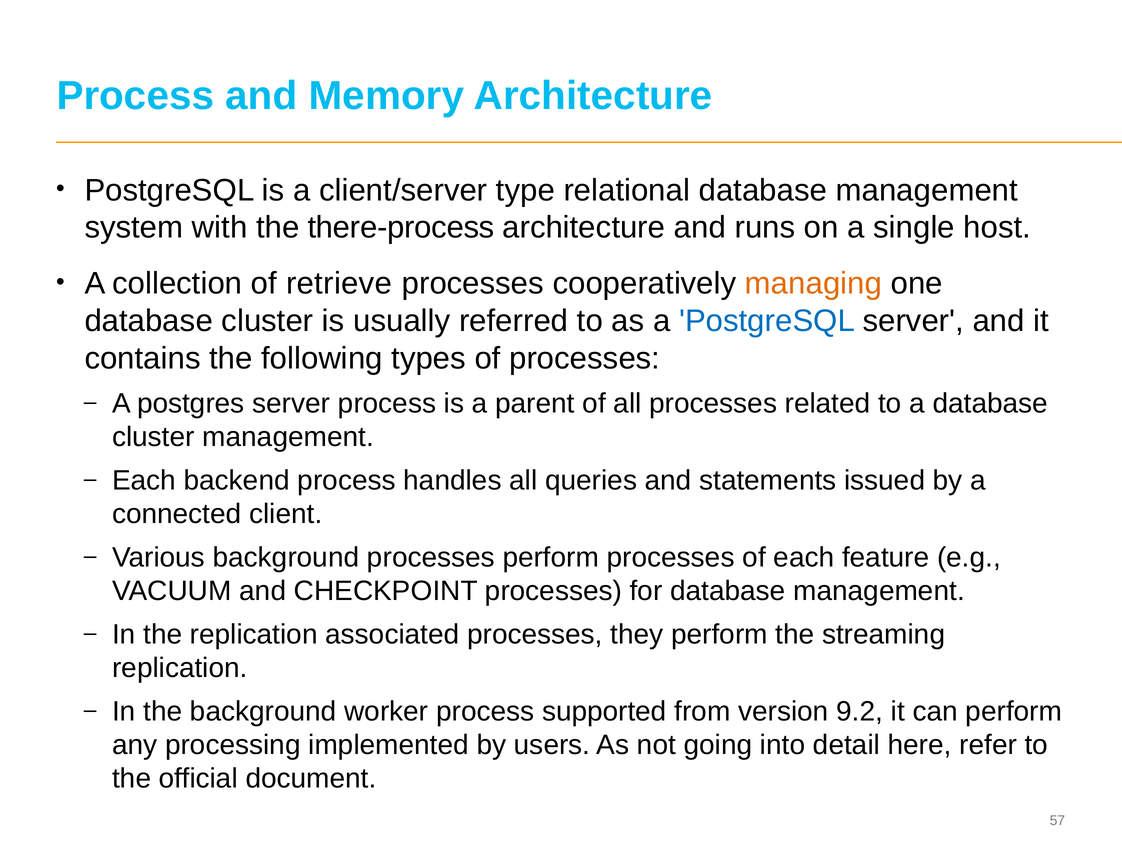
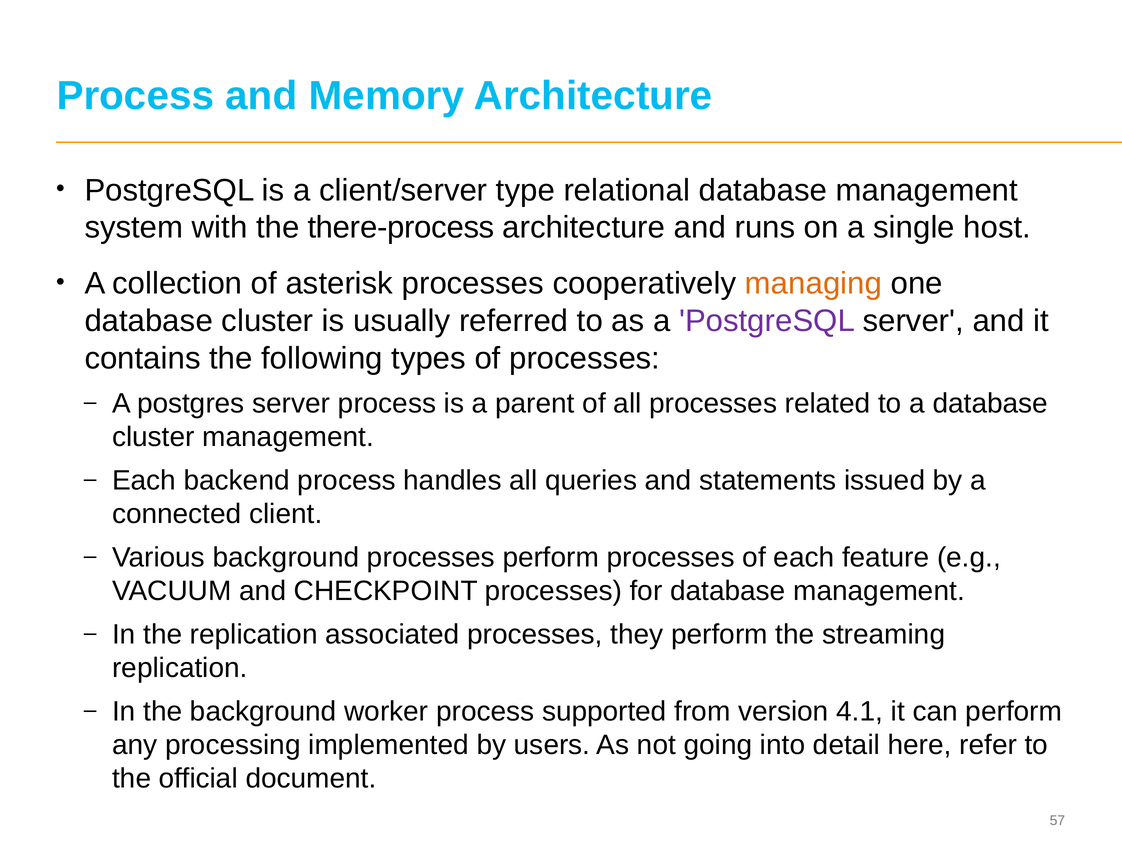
retrieve: retrieve -> asterisk (339, 284)
PostgreSQL colour: blue -> purple (767, 321)
9.2: 9.2 -> 4.1 (860, 712)
